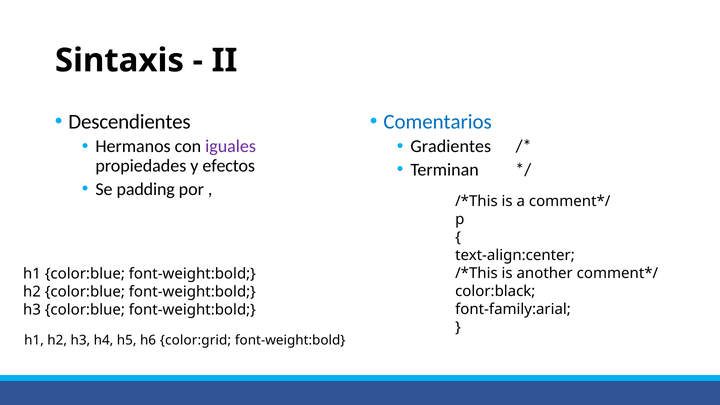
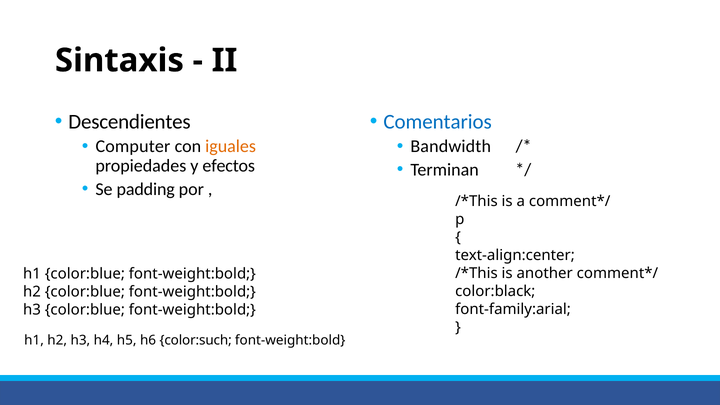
Hermanos: Hermanos -> Computer (133, 147)
iguales colour: purple -> orange (231, 147)
Gradientes: Gradientes -> Bandwidth (451, 147)
color:grid: color:grid -> color:such (196, 340)
